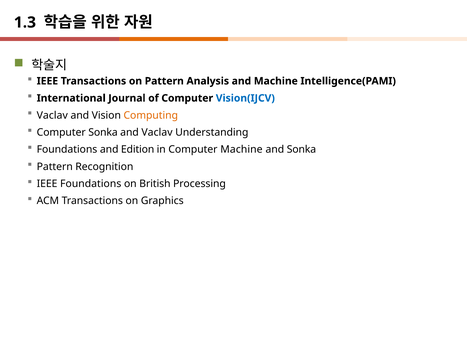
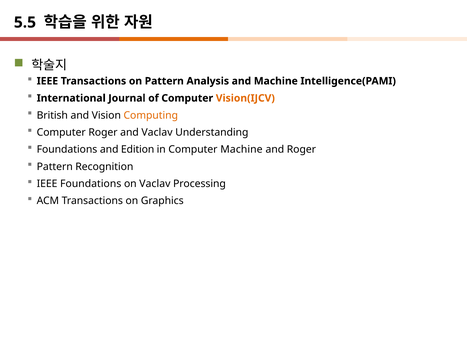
1.3: 1.3 -> 5.5 (25, 22)
Vision(IJCV colour: blue -> orange (245, 98)
Vaclav: Vaclav -> British (52, 115)
Computer Sonka: Sonka -> Roger (103, 132)
and Sonka: Sonka -> Roger (301, 150)
on British: British -> Vaclav (155, 184)
